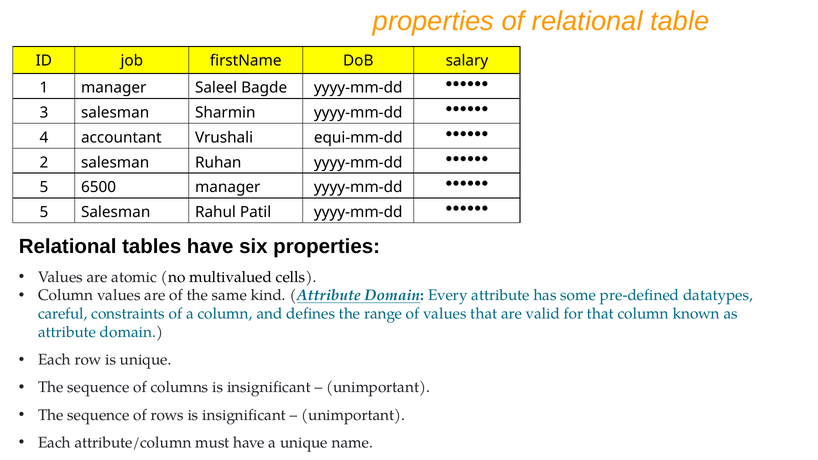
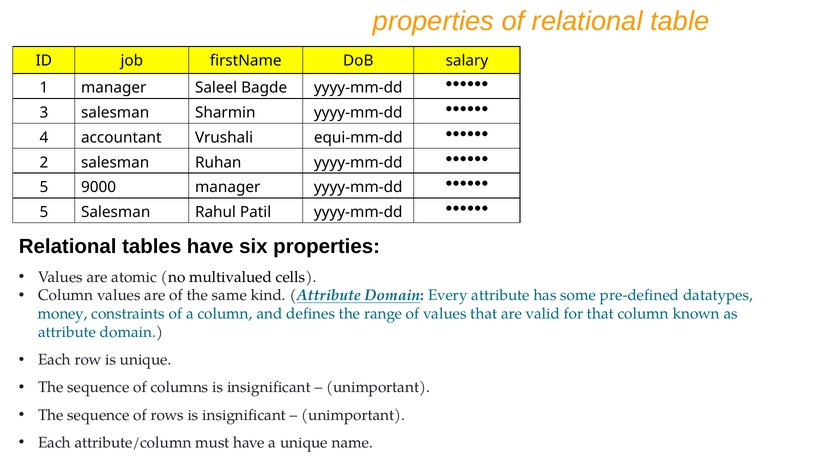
6500: 6500 -> 9000 (99, 187)
careful: careful -> money (63, 314)
